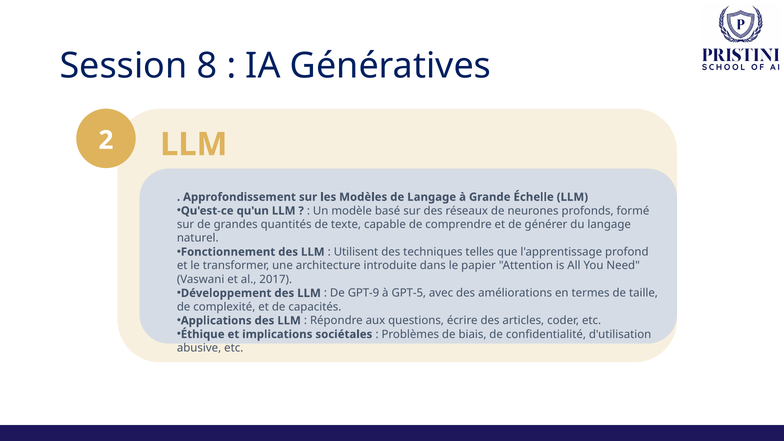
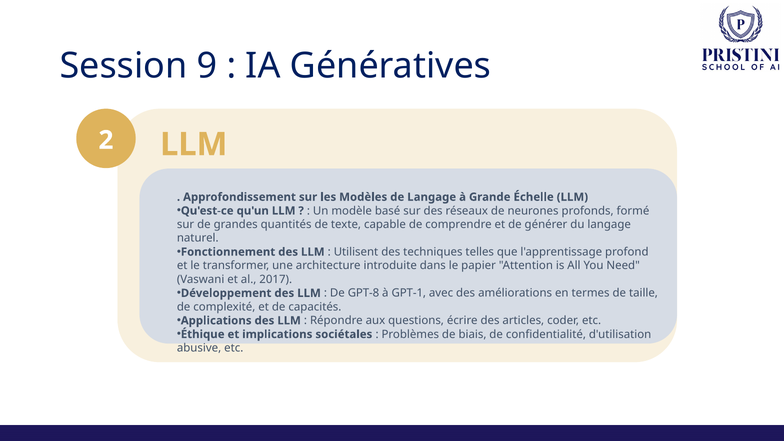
8: 8 -> 9 (207, 66)
GPT-9: GPT-9 -> GPT-8 (364, 293)
GPT-5: GPT-5 -> GPT-1 (409, 293)
